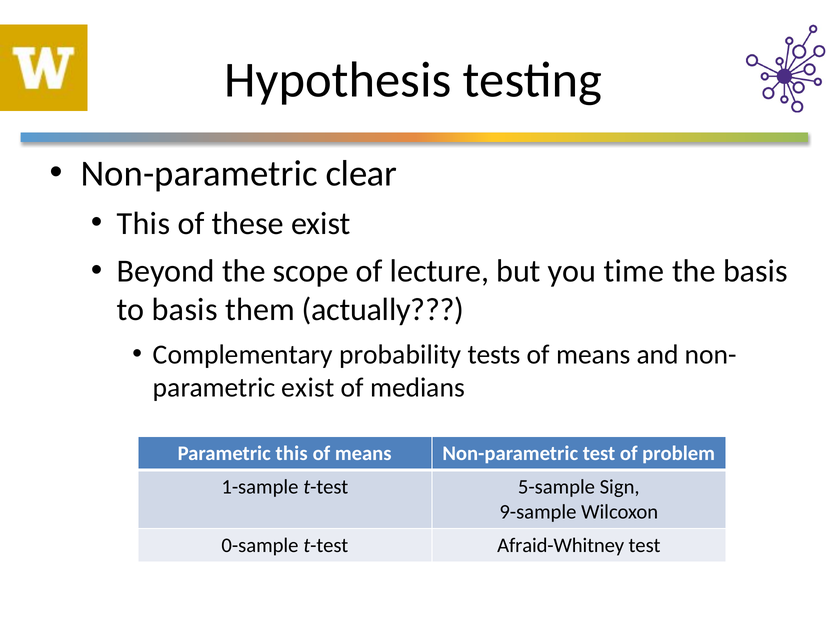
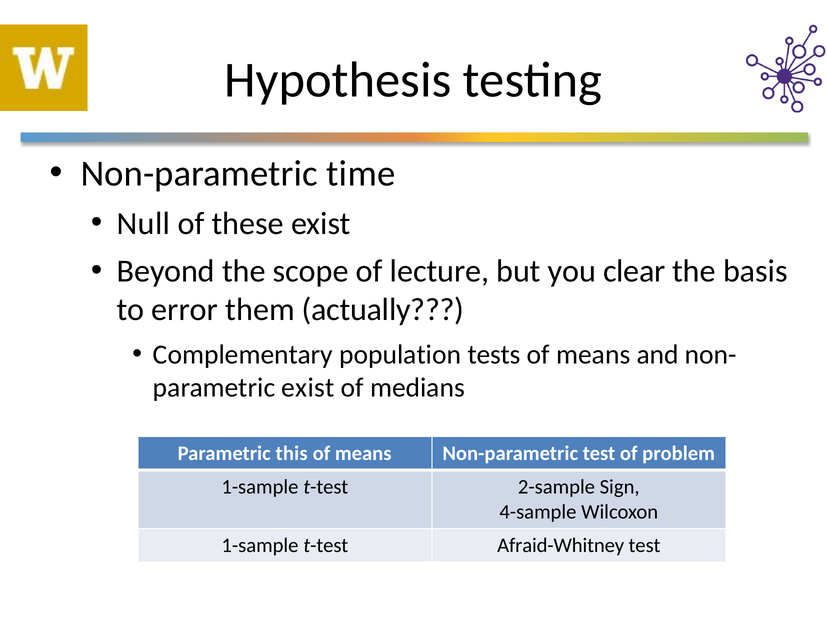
clear: clear -> time (361, 174)
This: This -> Null (143, 224)
time: time -> clear (634, 271)
to basis: basis -> error (185, 310)
probability: probability -> population (400, 355)
5-sample: 5-sample -> 2-sample (556, 487)
9-sample: 9-sample -> 4-sample (538, 512)
0-sample: 0-sample -> 1-sample (260, 546)
